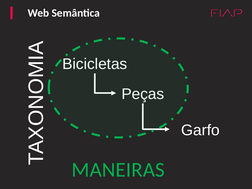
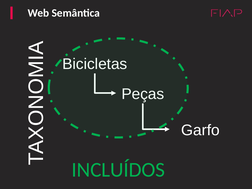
MANEIRAS: MANEIRAS -> INCLUÍDOS (118, 170)
